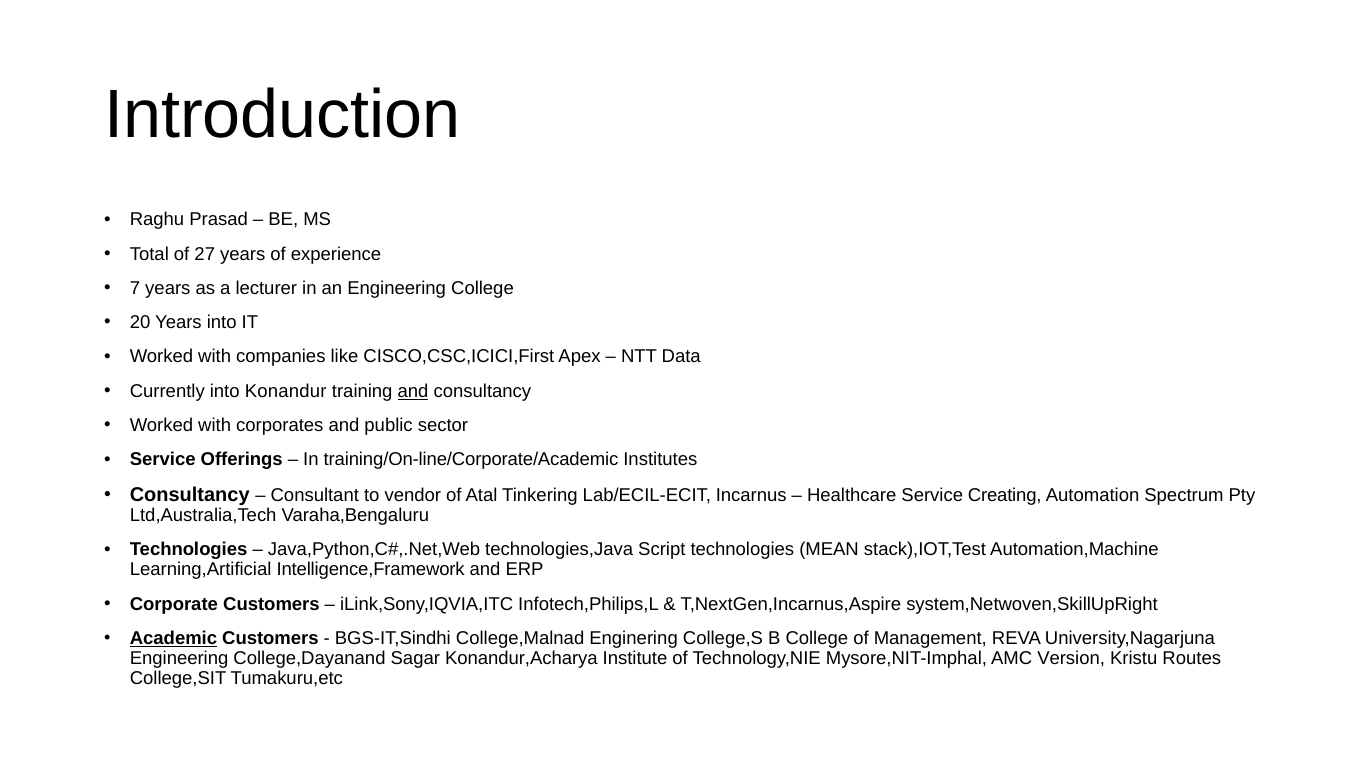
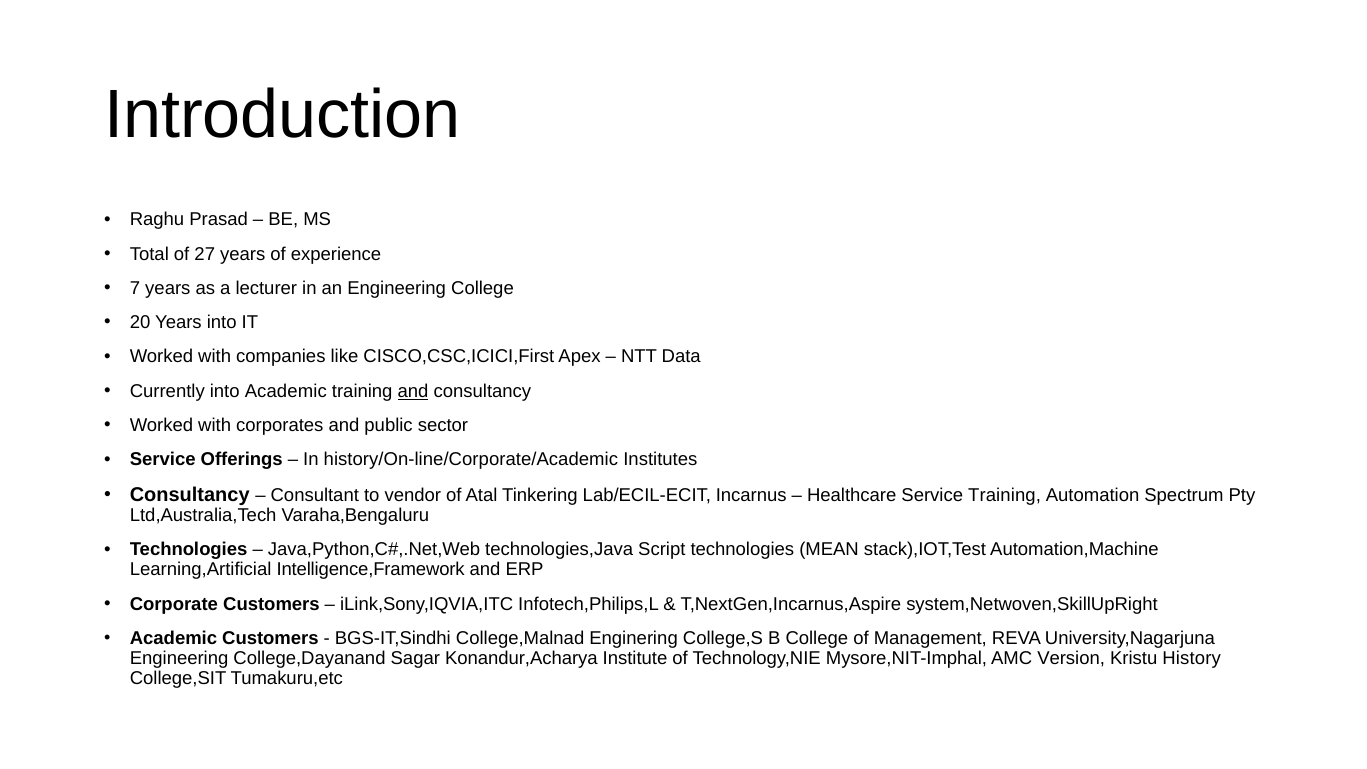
into Konandur: Konandur -> Academic (286, 391)
training/On-line/Corporate/Academic: training/On-line/Corporate/Academic -> history/On-line/Corporate/Academic (471, 460)
Service Creating: Creating -> Training (1005, 495)
Academic underline: present -> none (173, 638)
Routes: Routes -> History (1192, 658)
